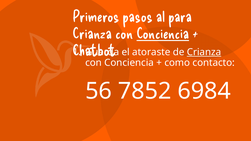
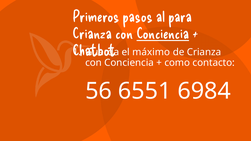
atoraste: atoraste -> máximo (151, 52)
Crianza underline: present -> none (204, 52)
7852: 7852 -> 6551 (145, 91)
